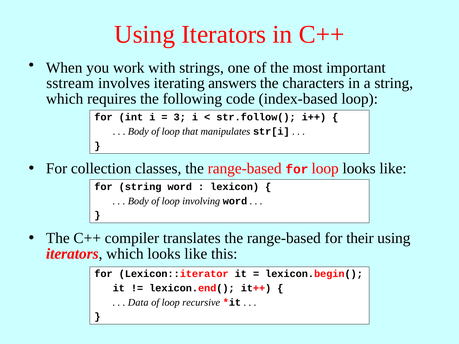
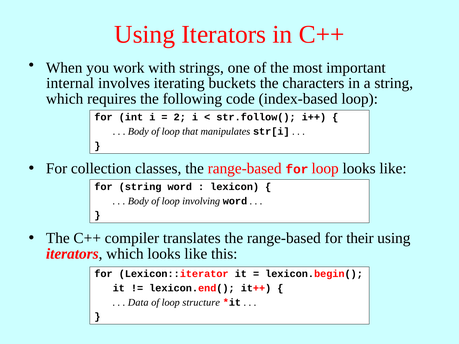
sstream: sstream -> internal (70, 83)
answers: answers -> buckets (232, 83)
3: 3 -> 2 (180, 117)
recursive: recursive -> structure (201, 303)
